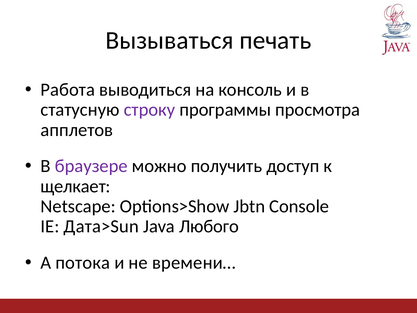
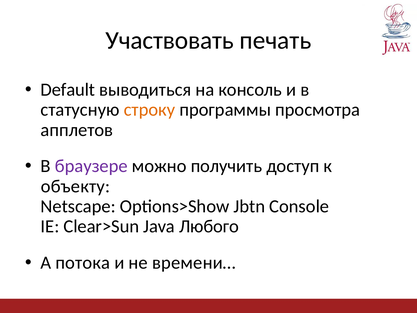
Вызываться: Вызываться -> Участвовать (170, 40)
Работа: Работа -> Default (68, 90)
строку colour: purple -> orange (149, 110)
щелкает: щелкает -> объекту (75, 186)
Дата>Sun: Дата>Sun -> Clear>Sun (101, 226)
